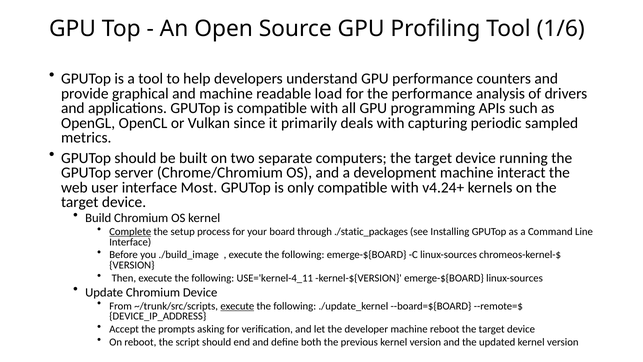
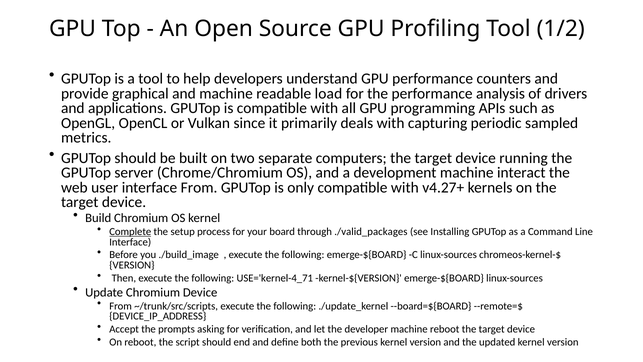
1/6: 1/6 -> 1/2 (561, 29)
interface Most: Most -> From (199, 187)
v4.24+: v4.24+ -> v4.27+ (443, 187)
./static_packages: ./static_packages -> ./valid_packages (371, 231)
USE='kernel-4_11: USE='kernel-4_11 -> USE='kernel-4_71 (275, 278)
execute underline: present -> none (237, 306)
